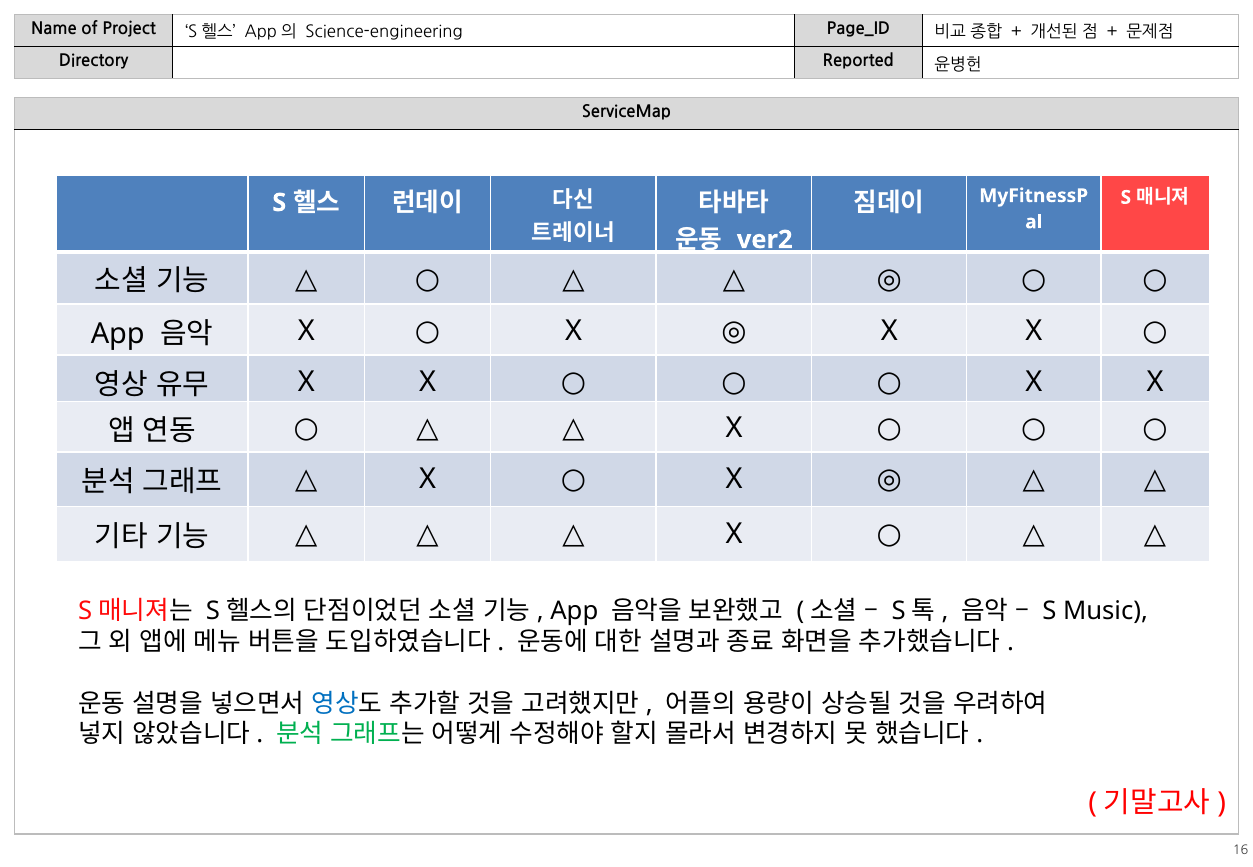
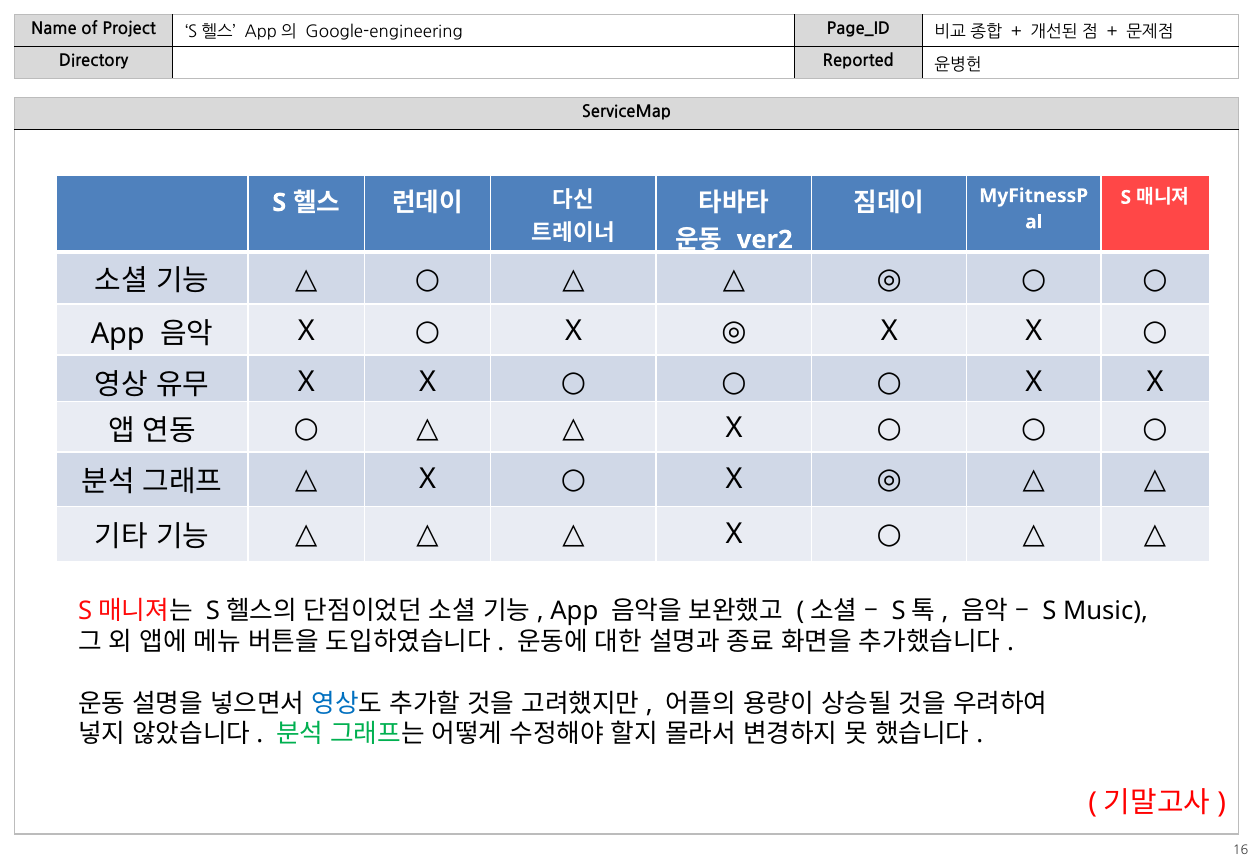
Science-engineering: Science-engineering -> Google-engineering (384, 32)
